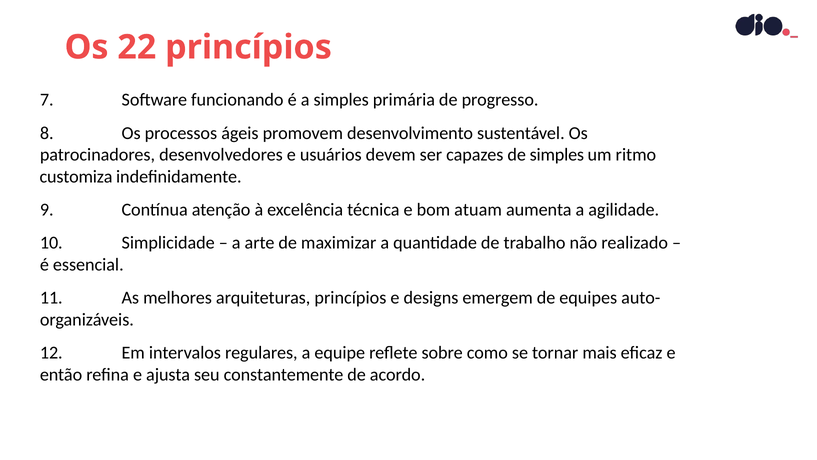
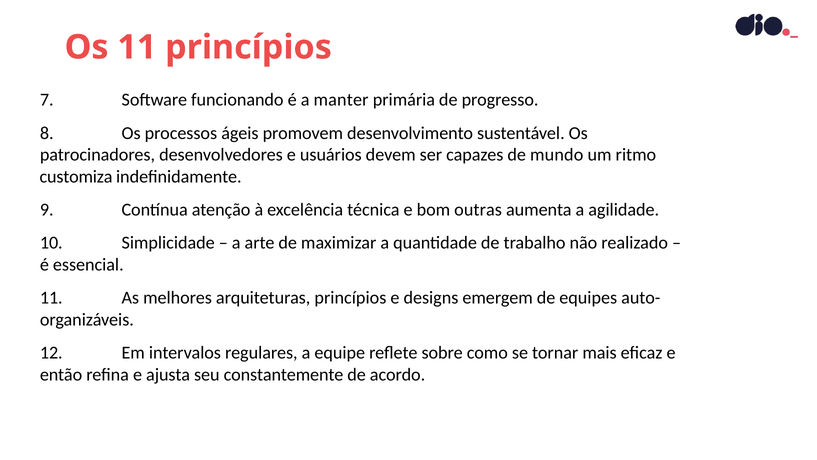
Os 22: 22 -> 11 (137, 47)
a simples: simples -> manter (341, 100)
de simples: simples -> mundo (557, 155)
atuam: atuam -> outras (478, 210)
